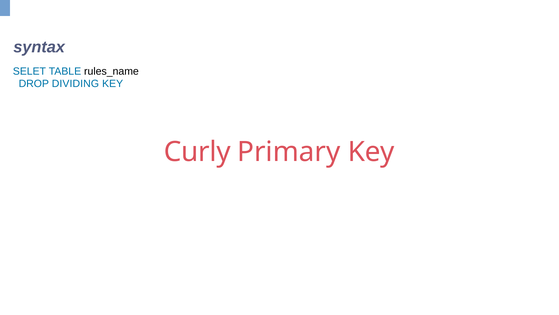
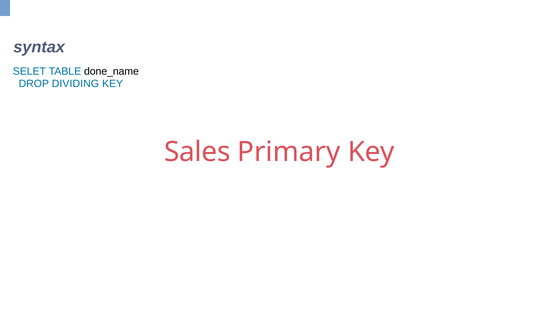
rules_name: rules_name -> done_name (111, 71)
Curly: Curly -> Sales (197, 152)
